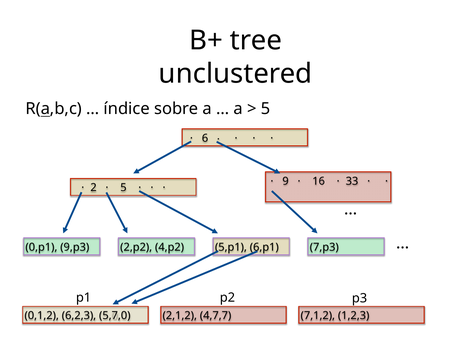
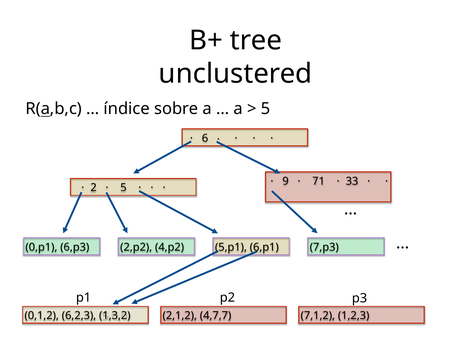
16: 16 -> 71 (319, 181)
9,p3: 9,p3 -> 6,p3 (75, 247)
5,7,0: 5,7,0 -> 1,3,2 (115, 316)
